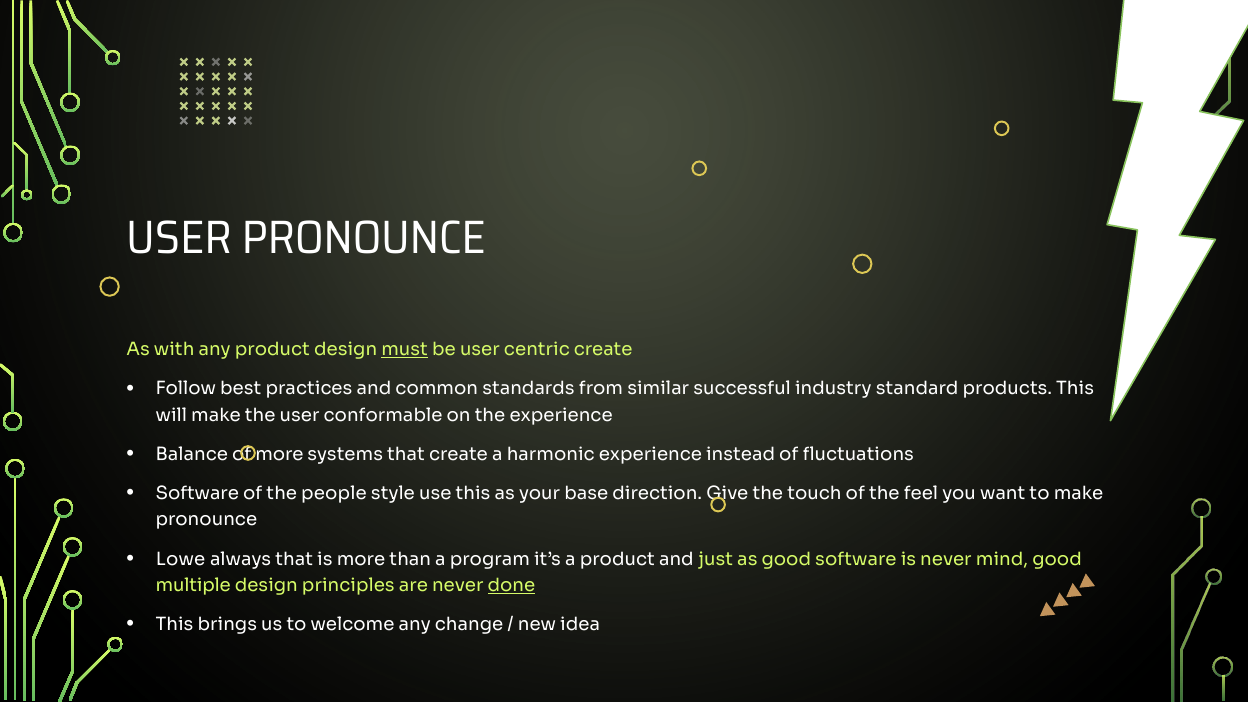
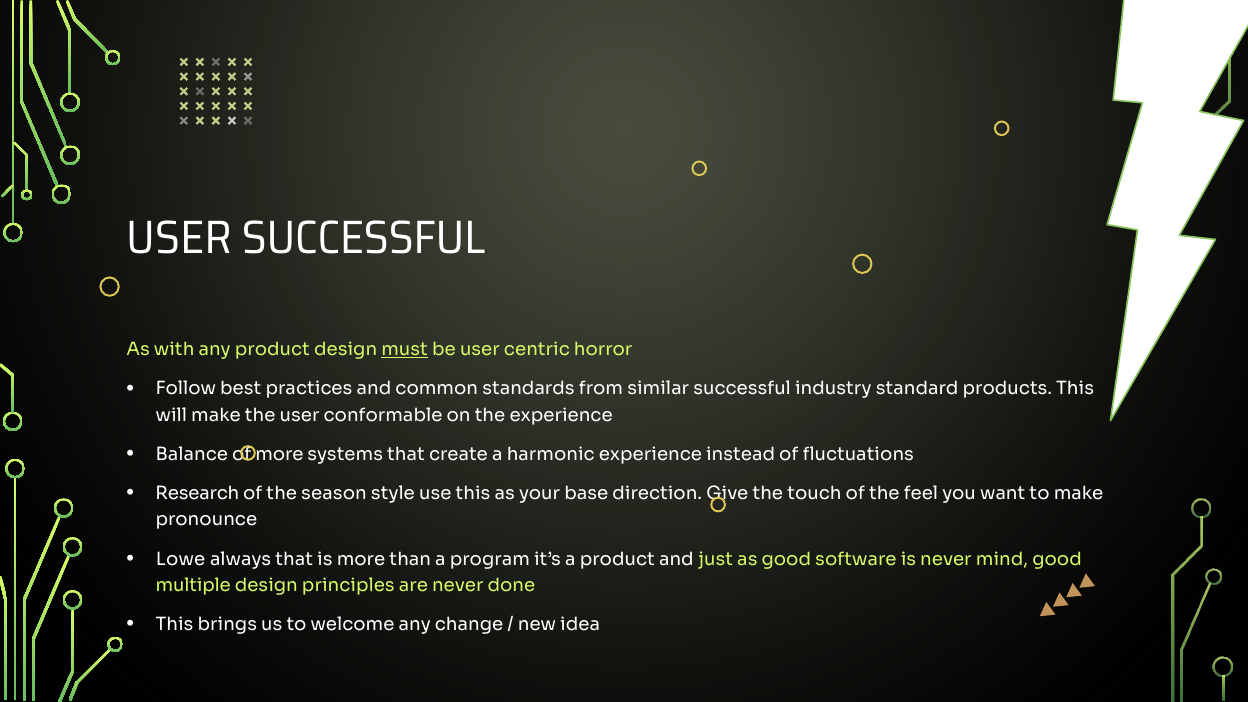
USER PRONOUNCE: PRONOUNCE -> SUCCESSFUL (364, 238)
centric create: create -> horror (603, 350)
Software: Software -> Research (197, 494)
people: people -> season (334, 494)
done underline: present -> none (511, 585)
